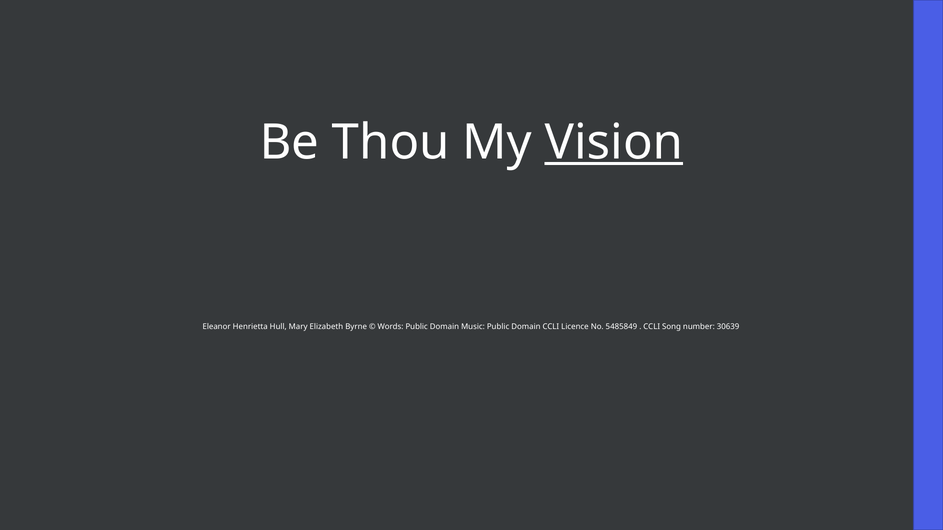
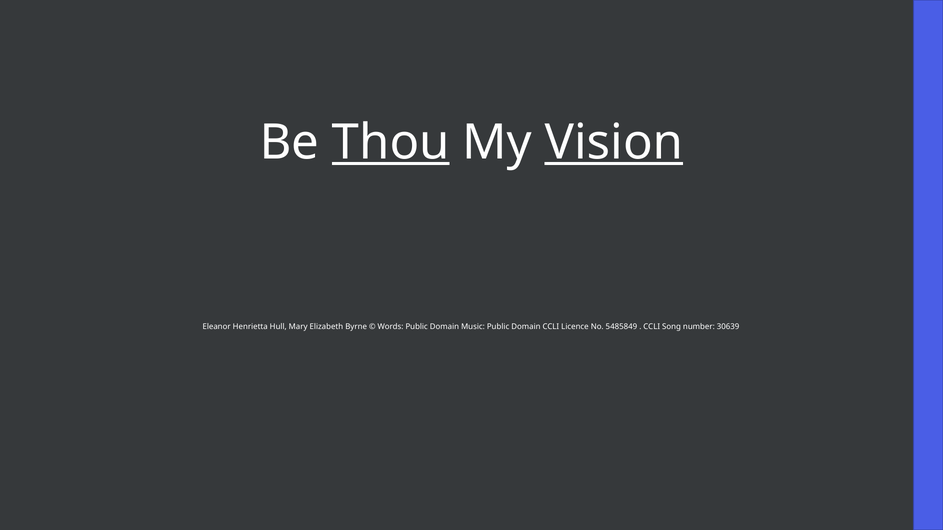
Thou underline: none -> present (391, 142)
